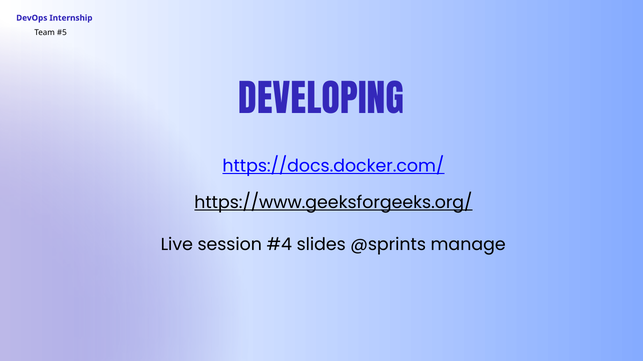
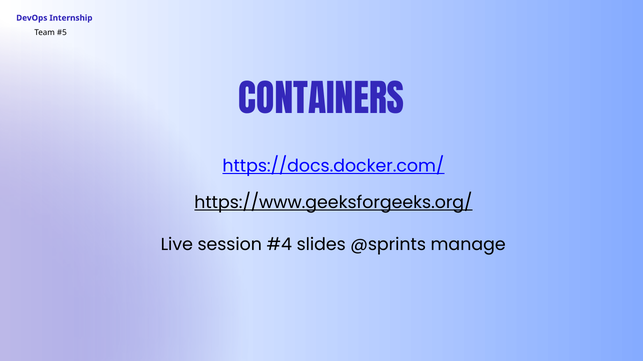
DEVELOPING: DEVELOPING -> CONTAINERS (321, 101)
